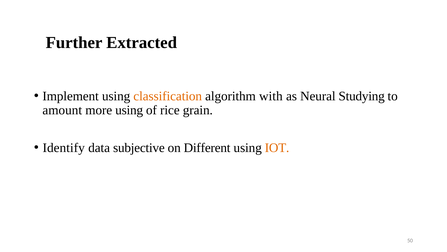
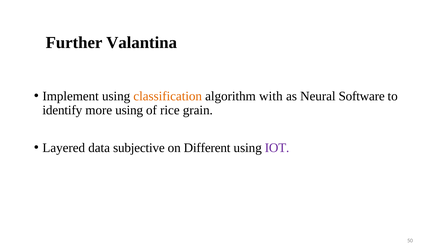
Extracted: Extracted -> Valantina (142, 43)
Studying: Studying -> Software (362, 96)
amount: amount -> identify (62, 110)
Identify: Identify -> Layered (64, 147)
IOT colour: orange -> purple (277, 147)
